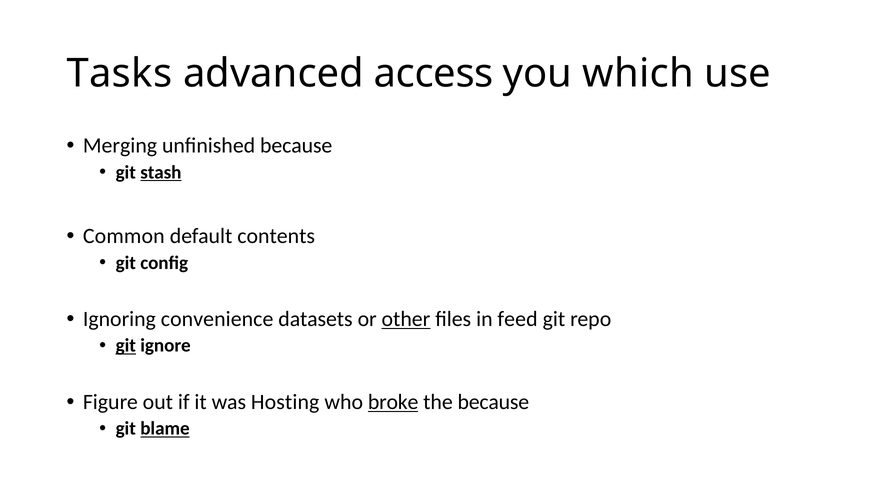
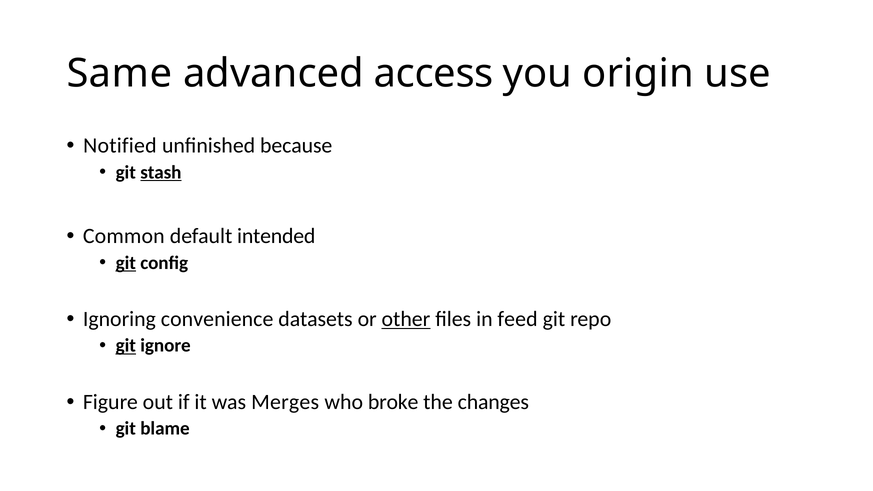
Tasks: Tasks -> Same (119, 73)
which: which -> origin (638, 73)
Merging: Merging -> Notified (120, 146)
contents: contents -> intended (276, 236)
git underline: none -> present (126, 263)
Hosting: Hosting -> Merges (285, 402)
broke underline: present -> none (393, 402)
the because: because -> changes (493, 402)
blame underline: present -> none (165, 429)
